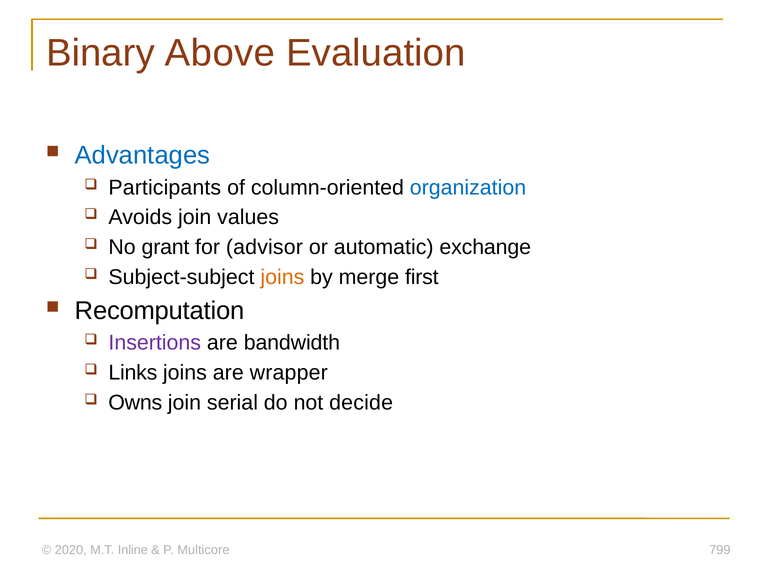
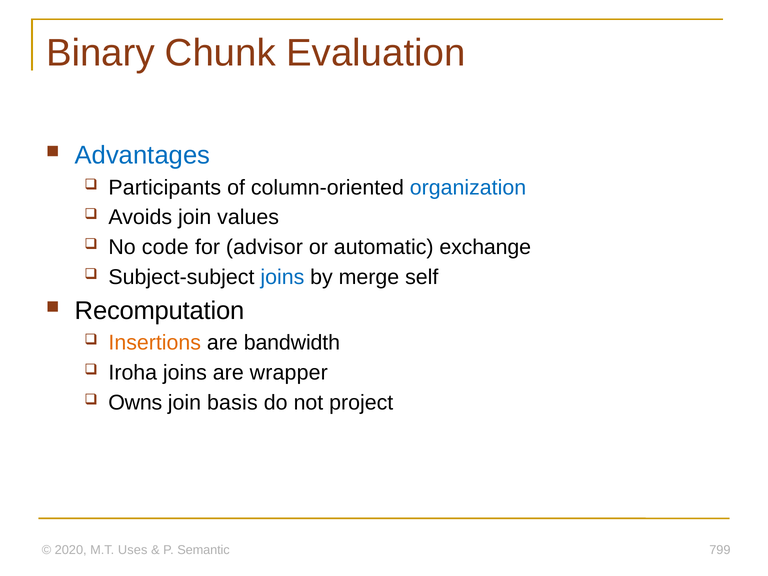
Above: Above -> Chunk (220, 53)
grant: grant -> code (165, 247)
joins colour: orange -> blue (282, 277)
first: first -> self (422, 277)
Insertions colour: purple -> orange (155, 343)
Links: Links -> Iroha (133, 373)
serial: serial -> basis (232, 403)
decide: decide -> project (361, 403)
Inline: Inline -> Uses (133, 550)
Multicore: Multicore -> Semantic (203, 550)
